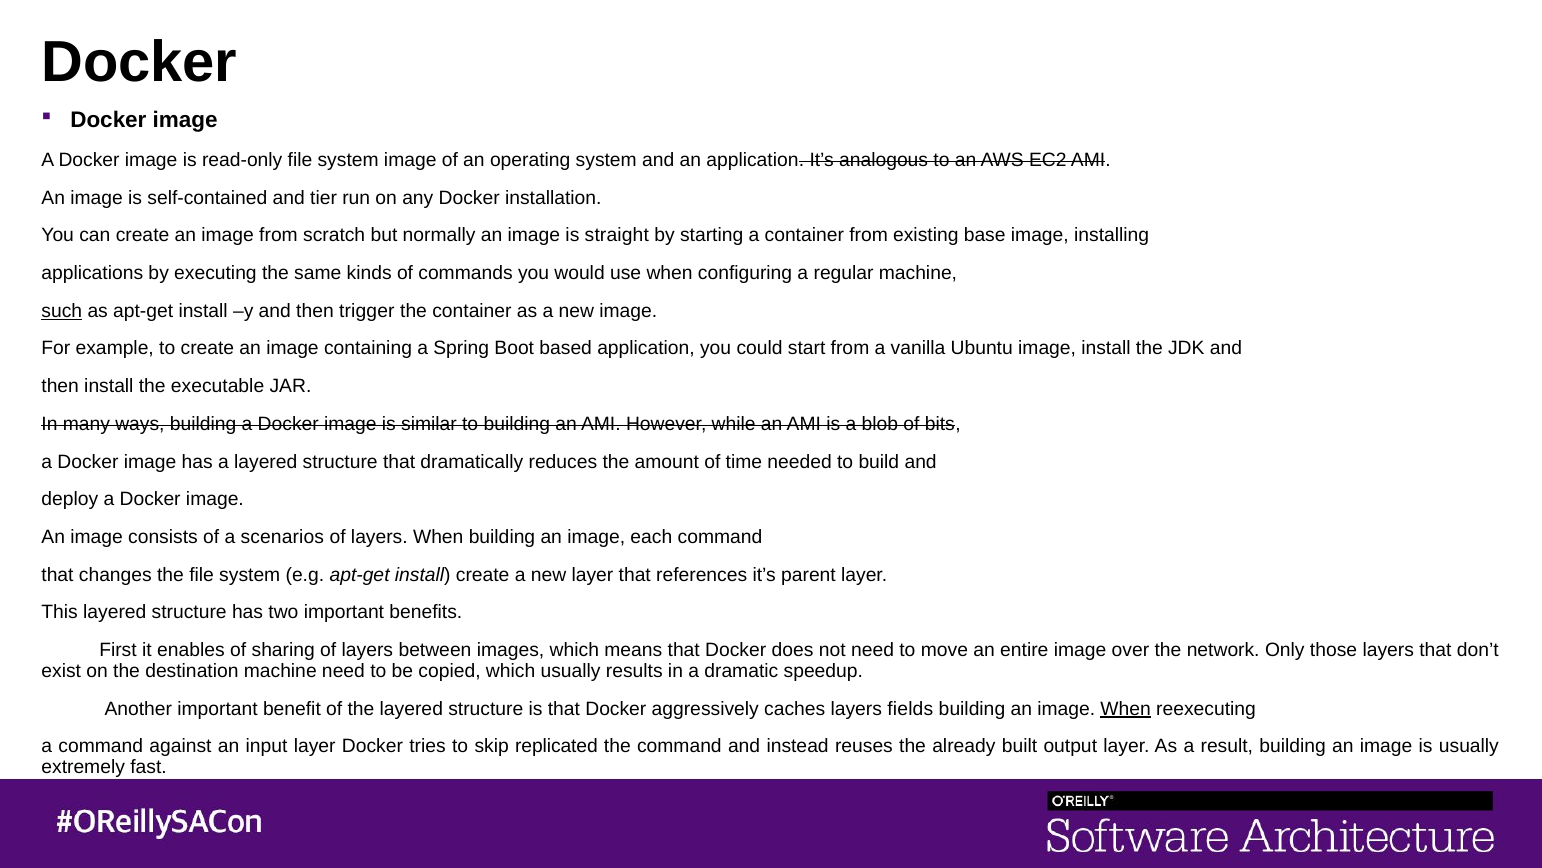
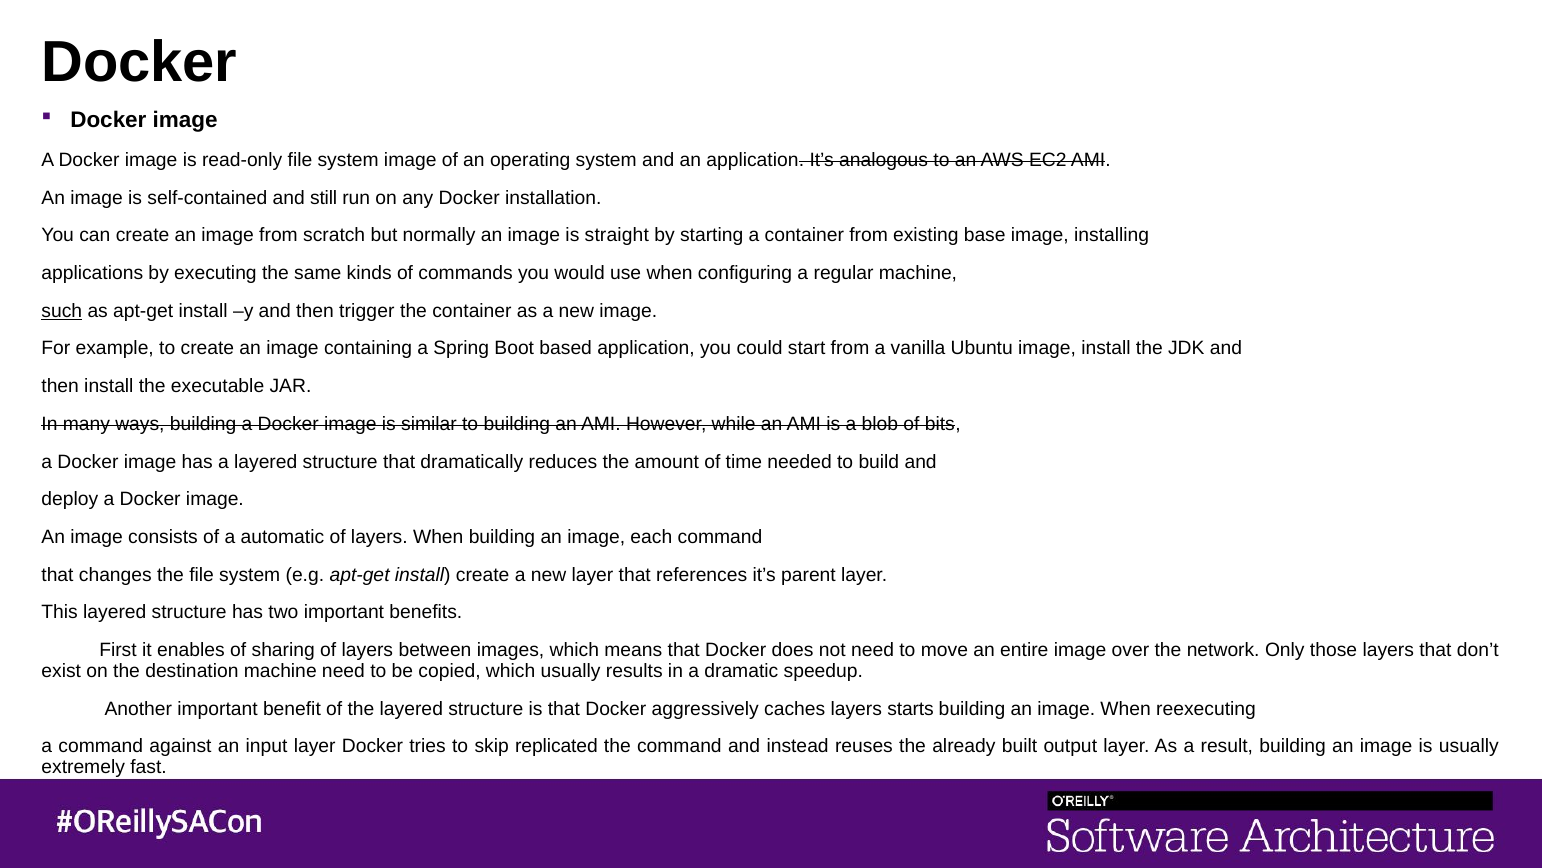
tier: tier -> still (324, 198)
scenarios: scenarios -> automatic (282, 537)
fields: fields -> starts (911, 708)
When underline: present -> none (1126, 708)
